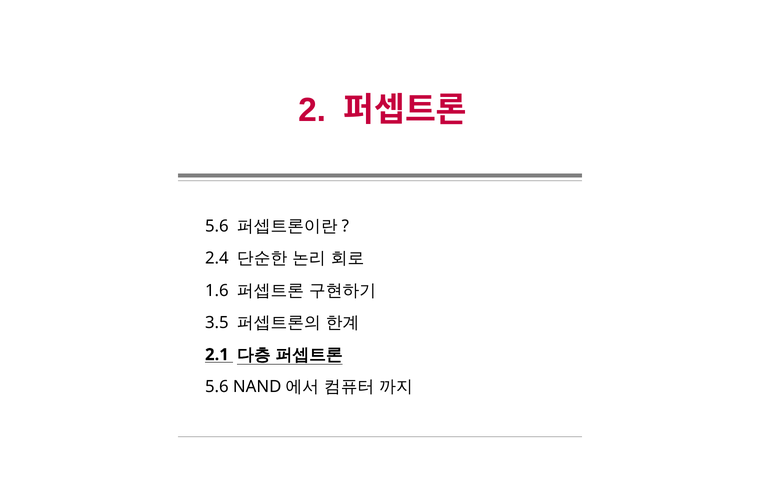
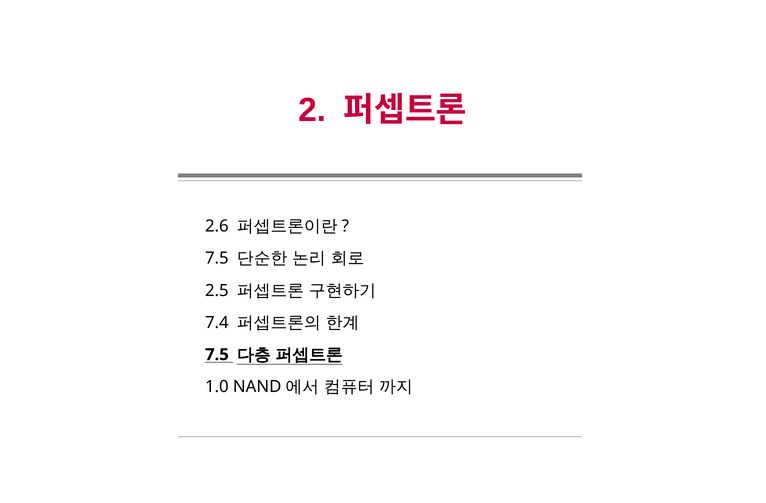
5.6: 5.6 -> 2.6 (217, 226)
2.4: 2.4 -> 7.5 (217, 258)
1.6: 1.6 -> 2.5 (217, 291)
3.5: 3.5 -> 7.4 (217, 323)
2.1: 2.1 -> 7.5 (217, 355)
5.6: 5.6 -> 1.0 (217, 387)
